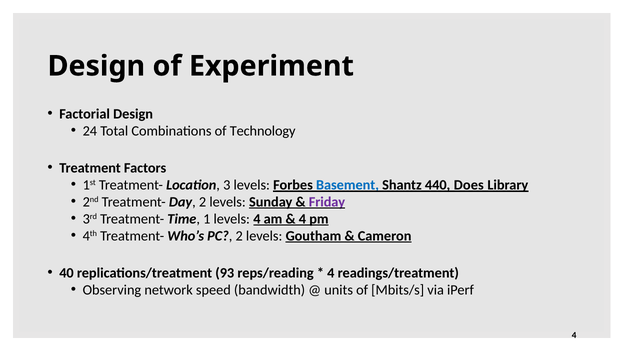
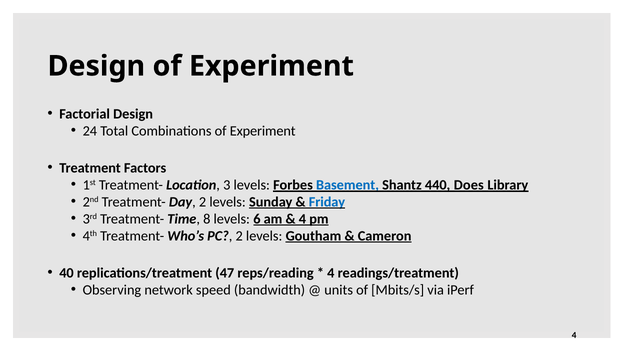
Combinations of Technology: Technology -> Experiment (263, 131)
Friday colour: purple -> blue (327, 202)
1: 1 -> 8 (207, 219)
levels 4: 4 -> 6 (257, 219)
93: 93 -> 47 (225, 273)
